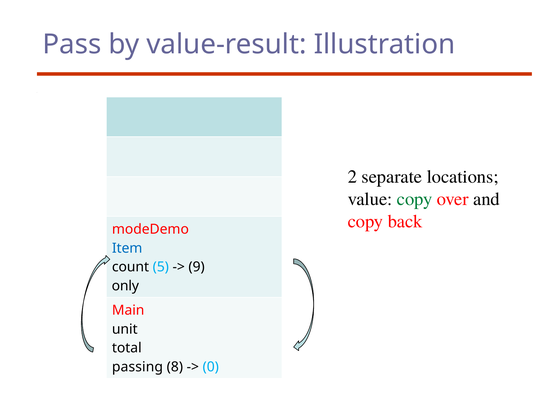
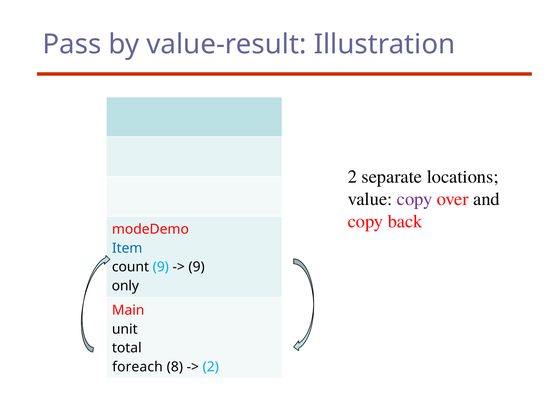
copy colour: green -> purple (415, 199)
count 5: 5 -> 9 (161, 267)
passing: passing -> foreach (137, 367)
0: 0 -> 2 (211, 367)
